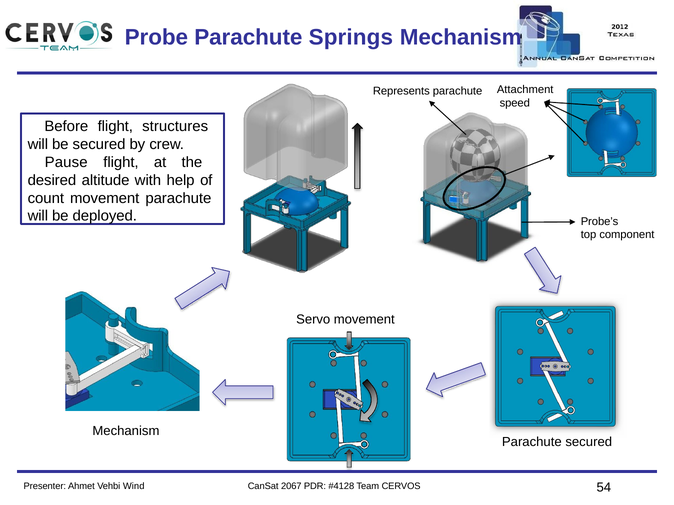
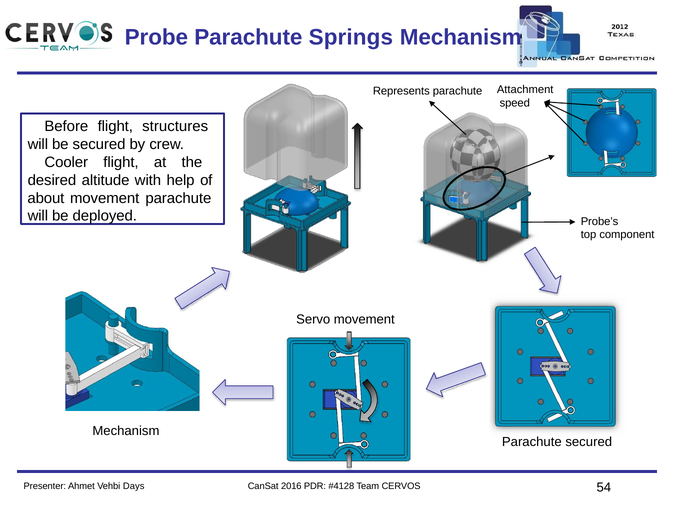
Pause: Pause -> Cooler (66, 162)
count: count -> about (46, 198)
Wind: Wind -> Days (134, 487)
2067: 2067 -> 2016 (291, 487)
